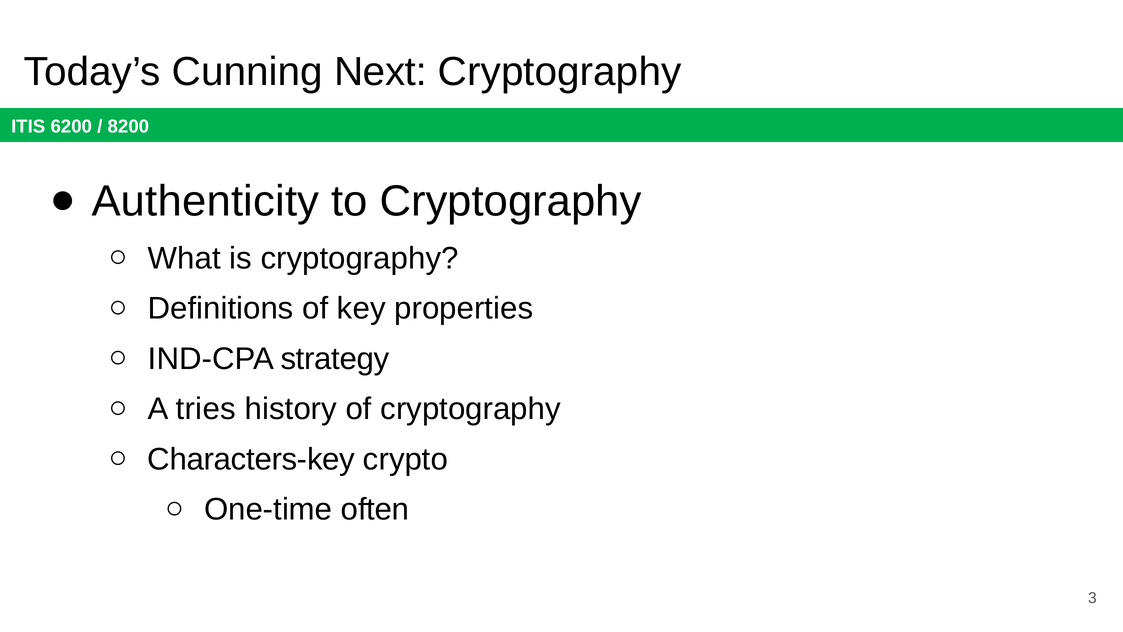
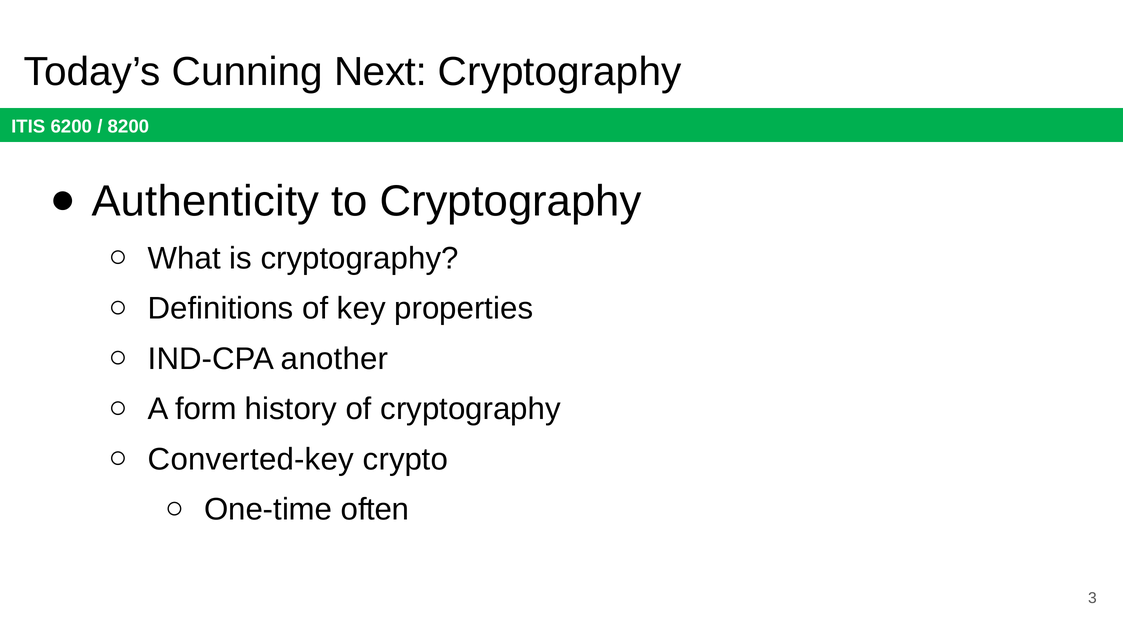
strategy: strategy -> another (335, 359)
tries: tries -> form (206, 409)
Characters-key: Characters-key -> Converted-key (251, 459)
